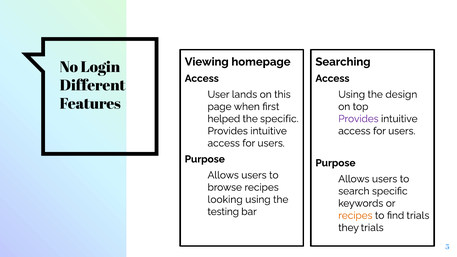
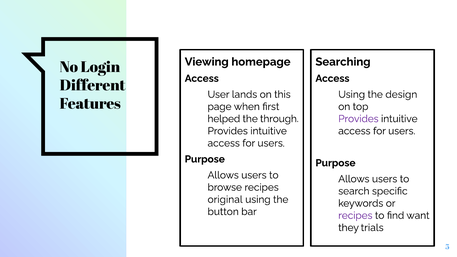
the specific: specific -> through (279, 119)
looking: looking -> original (225, 200)
testing: testing -> button (223, 212)
recipes colour: orange -> purple (355, 216)
find trials: trials -> want (418, 216)
